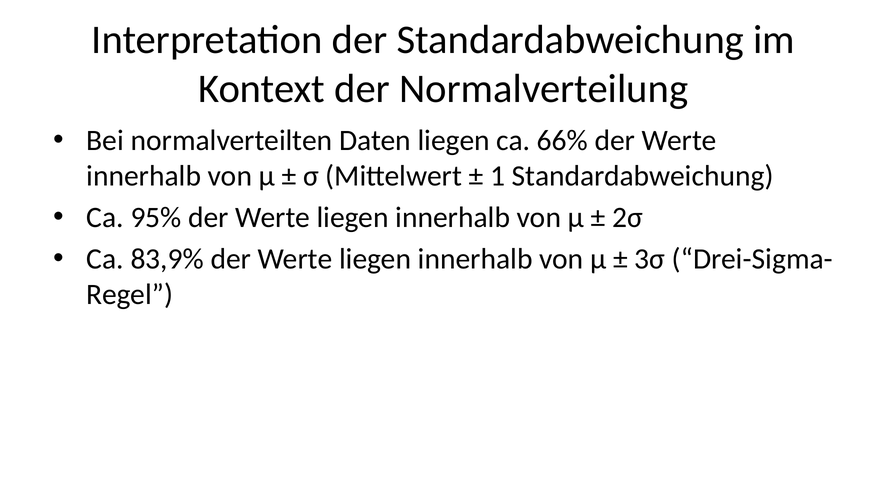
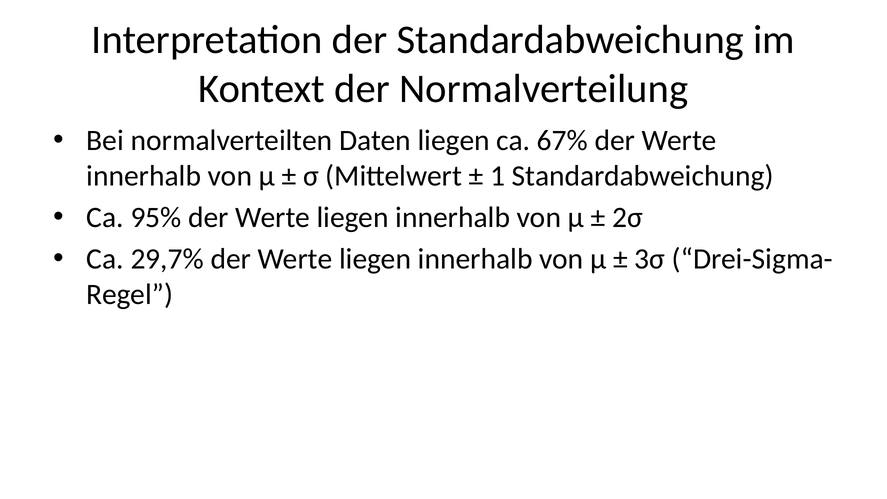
66%: 66% -> 67% (563, 141)
83,9%: 83,9% -> 29,7% (167, 259)
